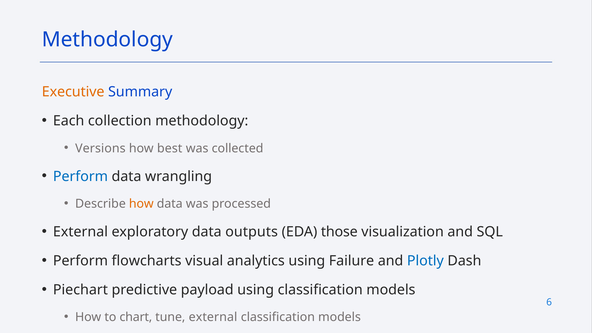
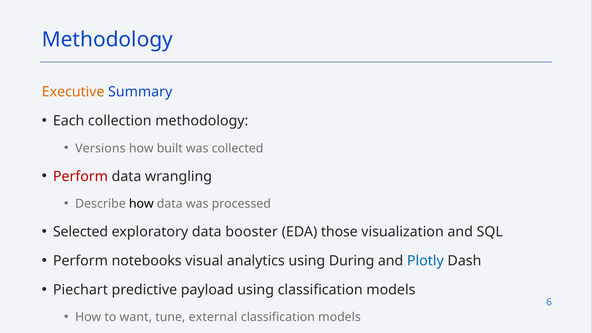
best: best -> built (170, 148)
Perform colour: blue -> red (80, 176)
how colour: orange -> black (141, 204)
External: External -> Selected (81, 232)
outputs: outputs -> booster (252, 232)
flowcharts: flowcharts -> notebooks (147, 261)
Failure: Failure -> During (352, 261)
chart: chart -> want (136, 317)
